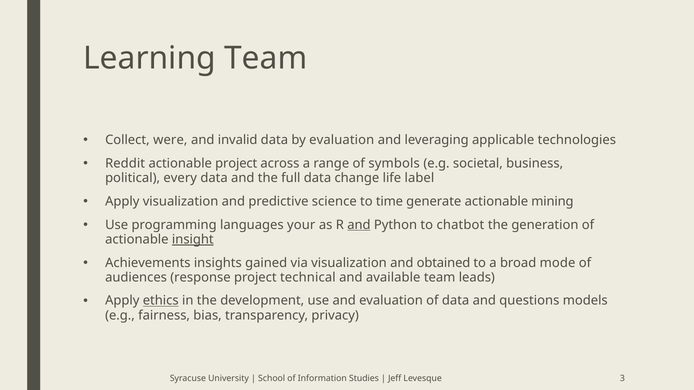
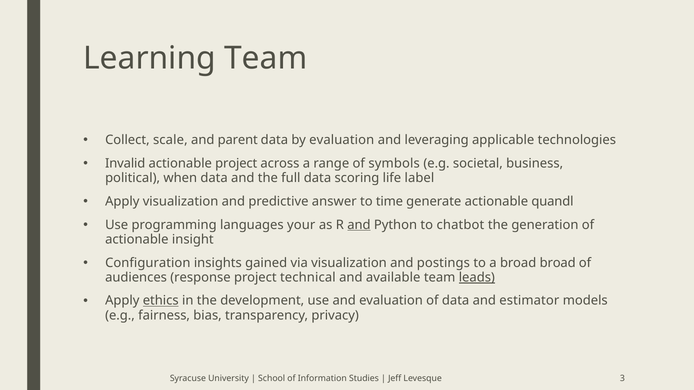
were: were -> scale (170, 140)
invalid: invalid -> parent (238, 140)
Reddit: Reddit -> Invalid (125, 164)
every: every -> when (180, 178)
change: change -> scoring (357, 178)
science: science -> answer (334, 202)
mining: mining -> quandl (552, 202)
insight underline: present -> none (193, 240)
Achievements: Achievements -> Configuration (148, 263)
obtained: obtained -> postings (443, 263)
broad mode: mode -> broad (558, 263)
leads underline: none -> present (477, 278)
questions: questions -> estimator (529, 301)
